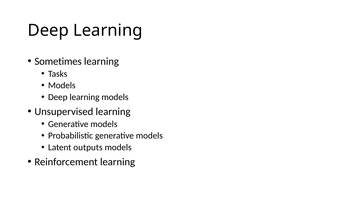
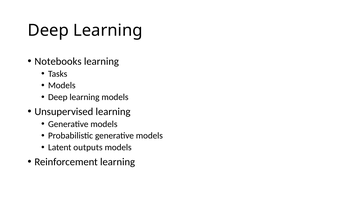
Sometimes: Sometimes -> Notebooks (58, 61)
